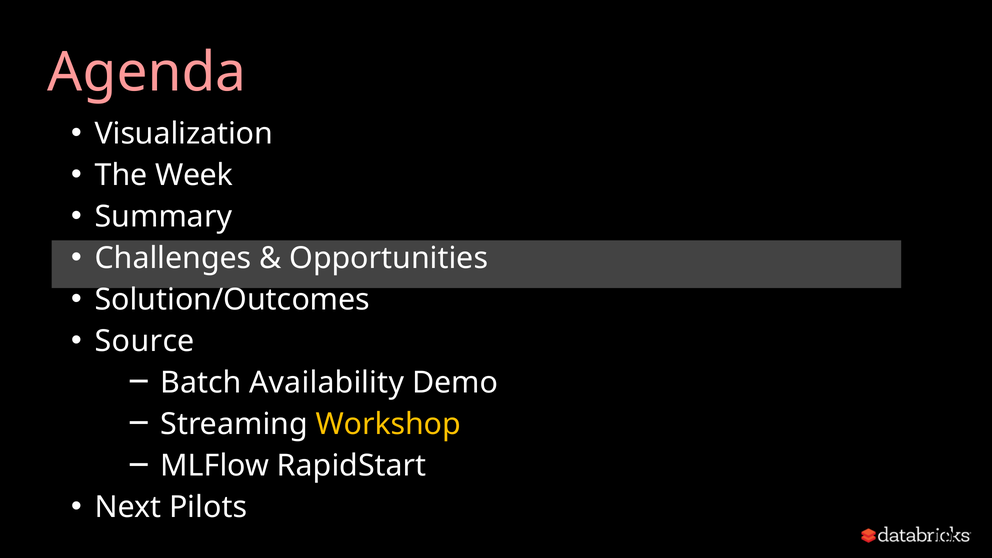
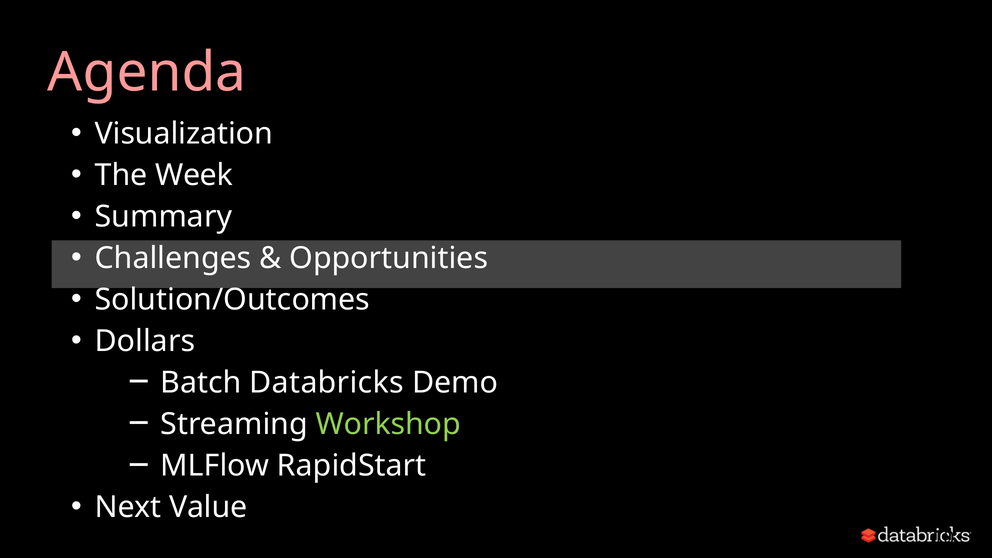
Source: Source -> Dollars (145, 341)
Availability: Availability -> Databricks (327, 383)
Workshop colour: yellow -> light green (388, 424)
Pilots: Pilots -> Value (208, 507)
